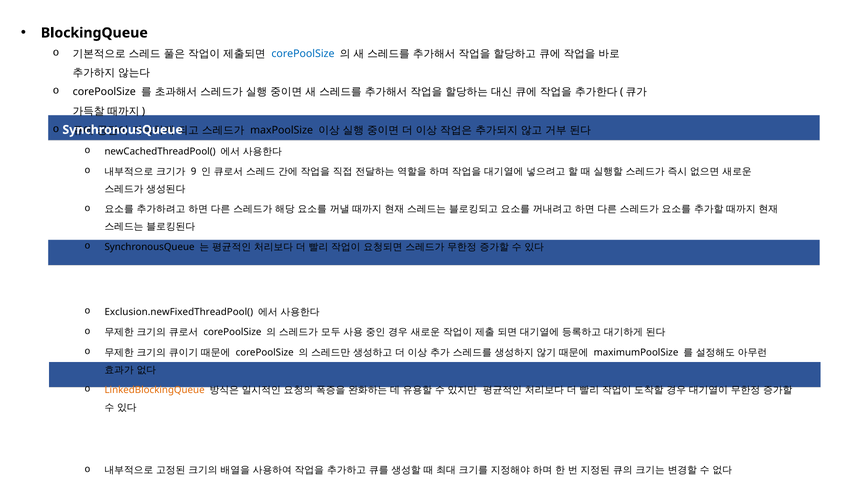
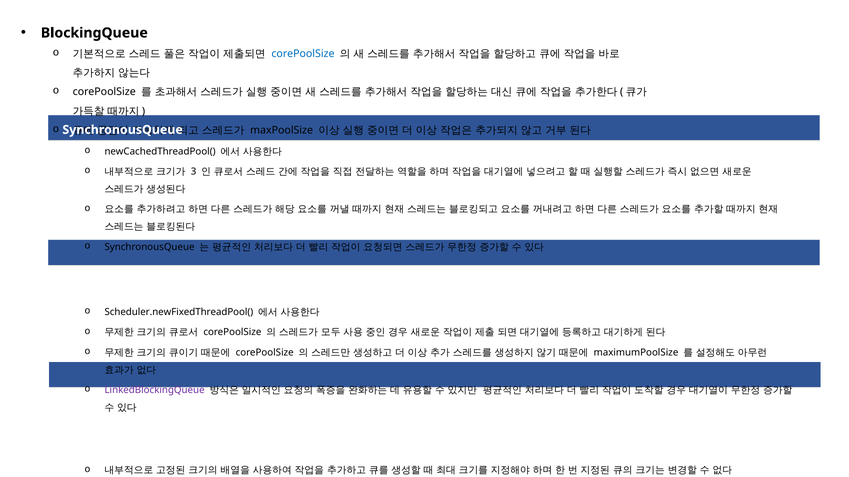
9: 9 -> 3 (194, 172)
Exclusion.newFixedThreadPool(: Exclusion.newFixedThreadPool( -> Scheduler.newFixedThreadPool( (179, 312)
LinkedBlockingQueue colour: orange -> purple (155, 390)
